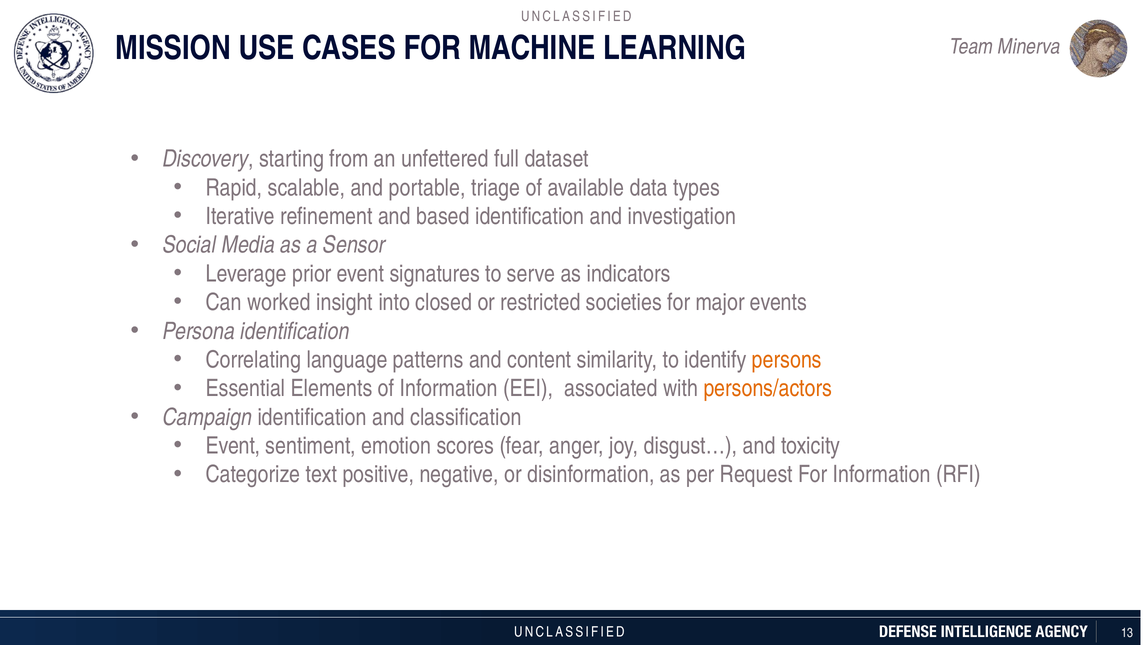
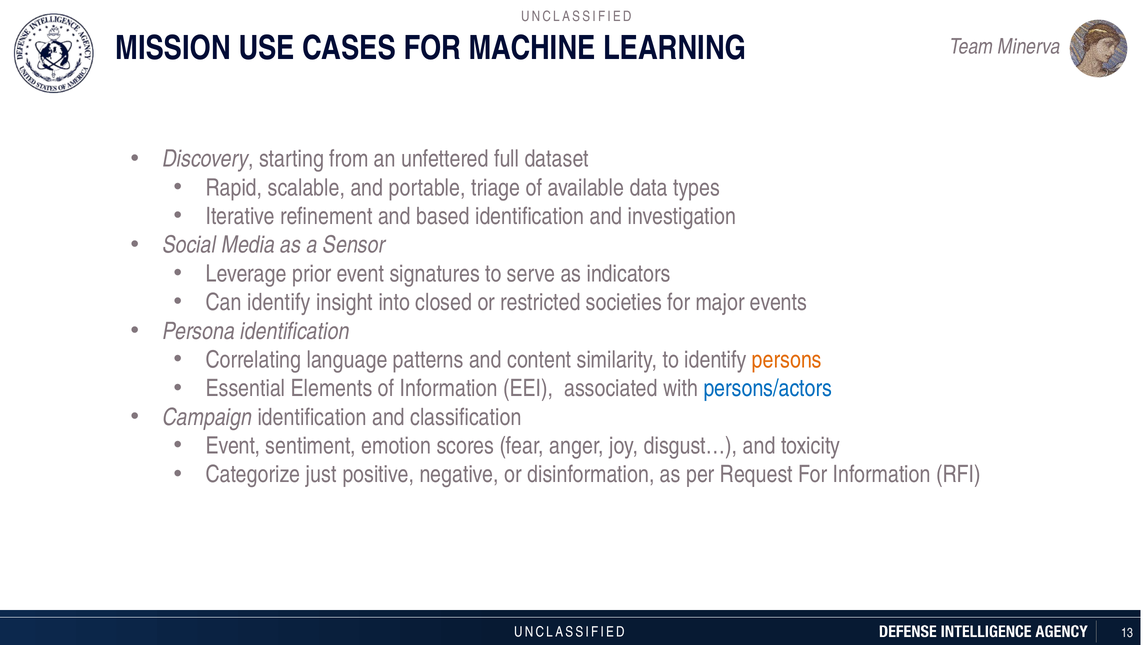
Can worked: worked -> identify (279, 302)
persons/actors colour: orange -> blue (768, 388)
text: text -> just (321, 474)
